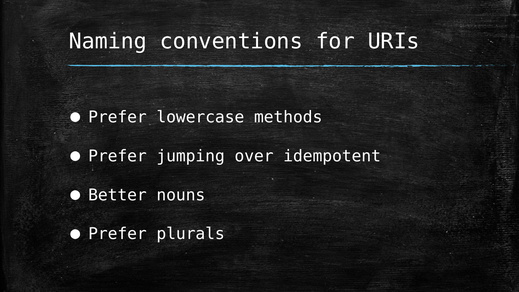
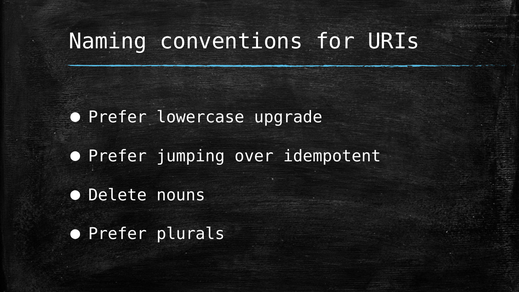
methods: methods -> upgrade (288, 117)
Better: Better -> Delete (117, 195)
